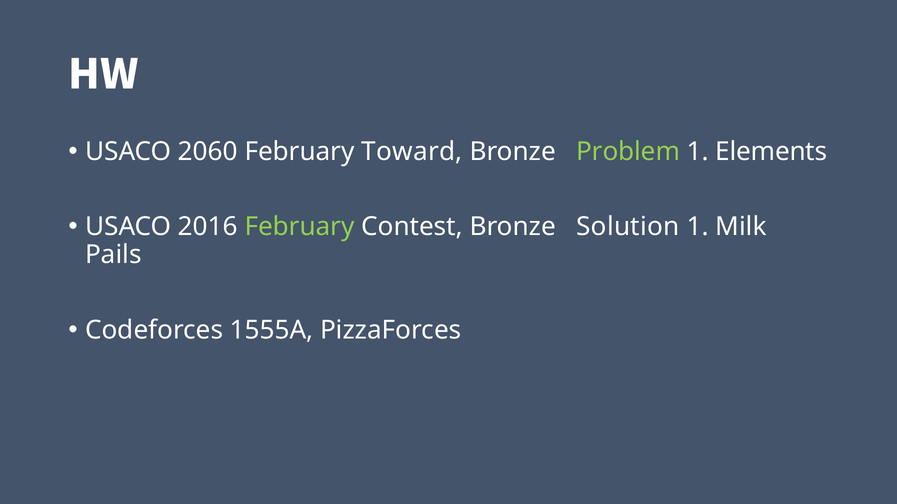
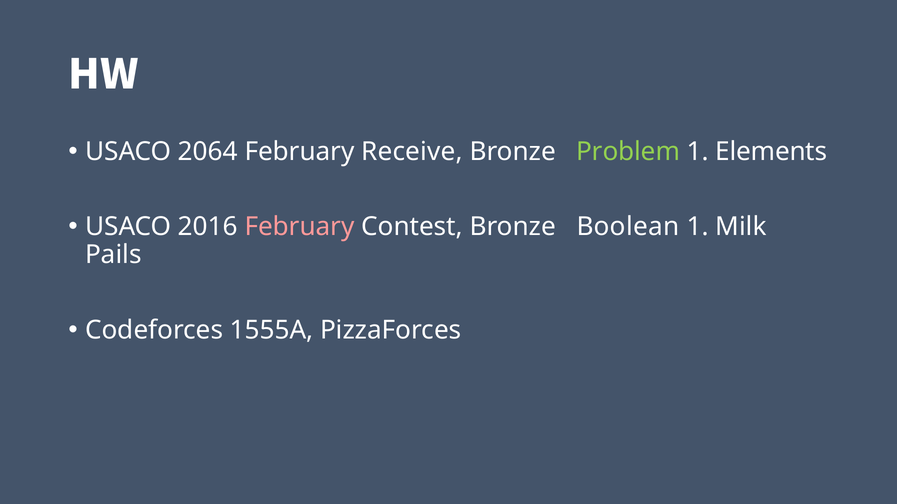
2060: 2060 -> 2064 (208, 152)
Toward: Toward -> Receive (412, 152)
February colour: light green -> pink (300, 227)
Solution: Solution -> Boolean (628, 227)
